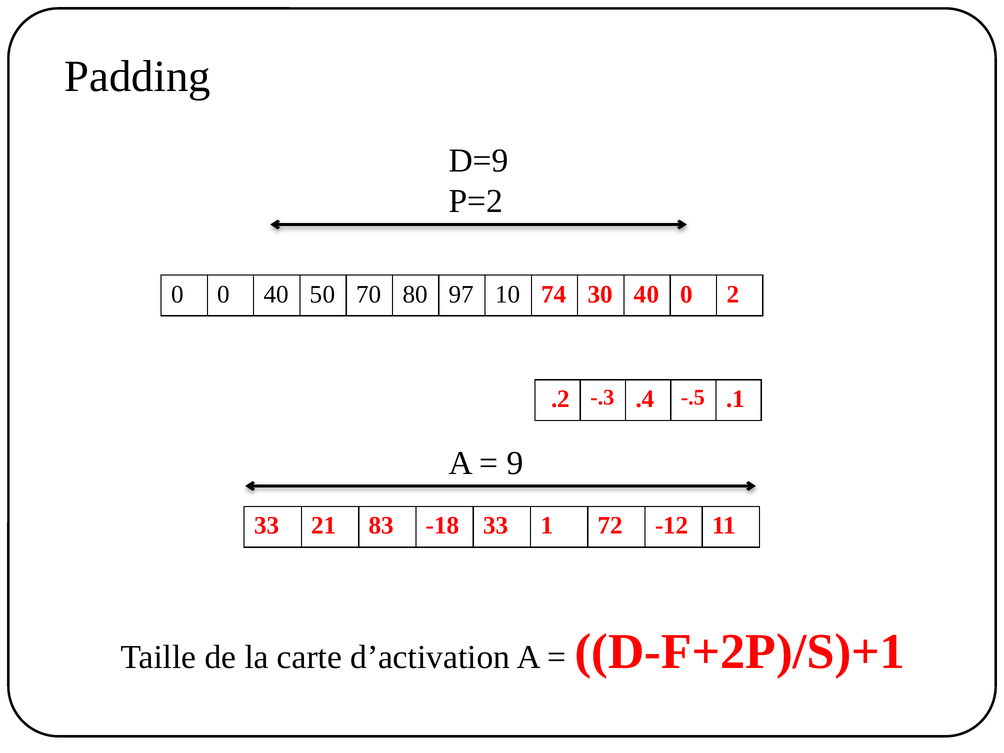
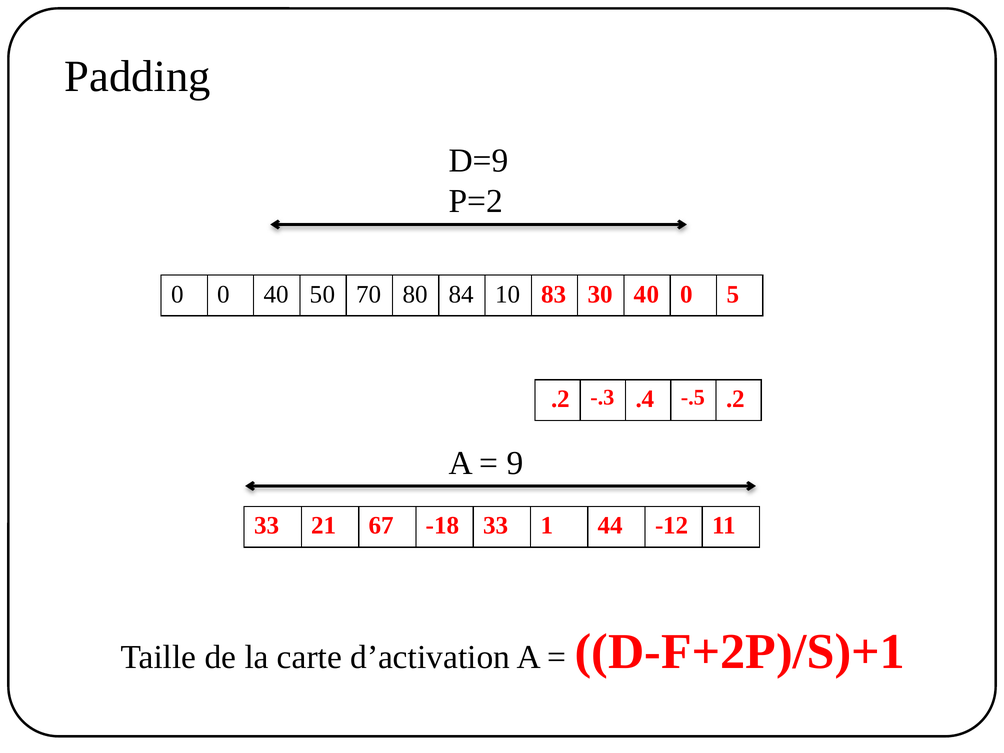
97: 97 -> 84 (461, 294)
74: 74 -> 83 (554, 294)
2: 2 -> 5 (733, 294)
-.5 .1: .1 -> .2 (736, 399)
83: 83 -> 67 (381, 526)
72: 72 -> 44 (610, 526)
